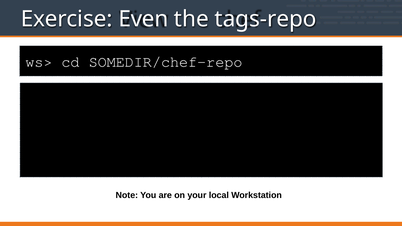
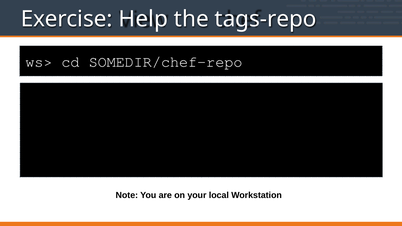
Even: Even -> Help (143, 19)
